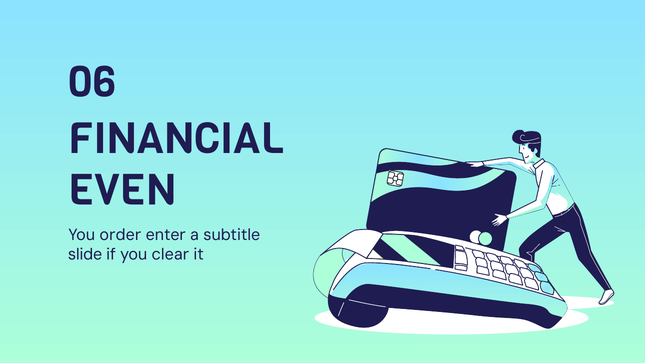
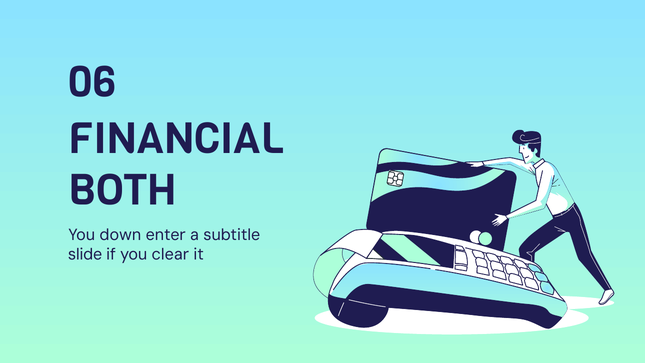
EVEN: EVEN -> BOTH (123, 191)
order: order -> down (120, 235)
